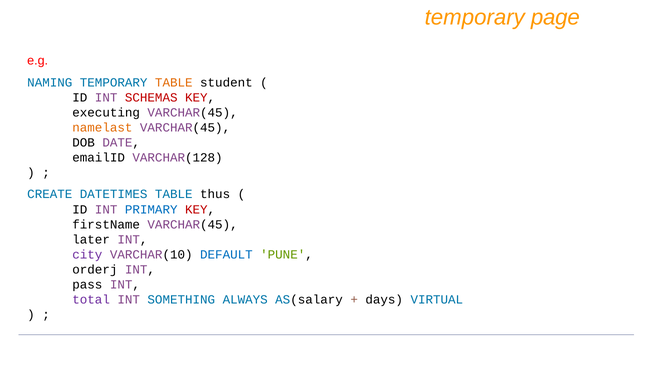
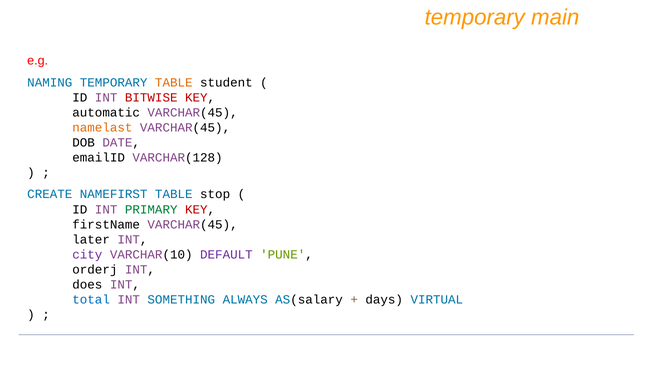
page: page -> main (555, 17)
SCHEMAS: SCHEMAS -> BITWISE (151, 97)
executing: executing -> automatic (106, 112)
DATETIMES: DATETIMES -> NAMEFIRST (114, 194)
thus: thus -> stop (215, 194)
PRIMARY colour: blue -> green (151, 209)
DEFAULT colour: blue -> purple (226, 254)
pass: pass -> does (87, 284)
total colour: purple -> blue (91, 299)
